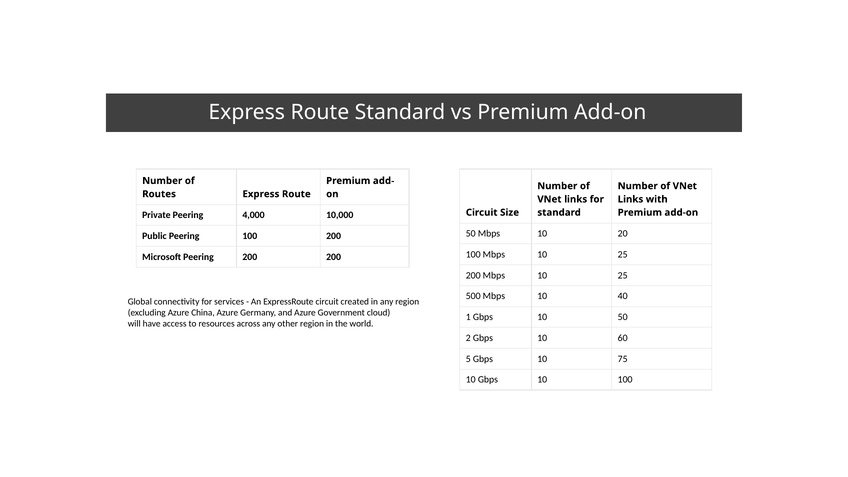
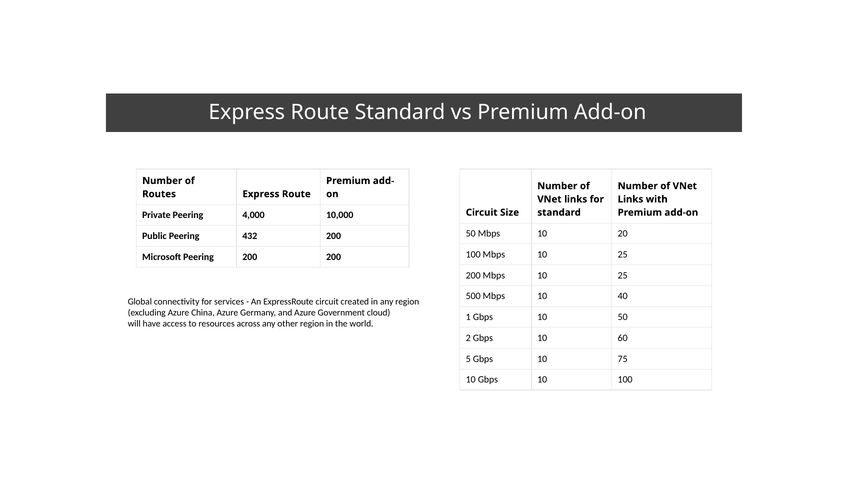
Peering 100: 100 -> 432 (250, 236)
